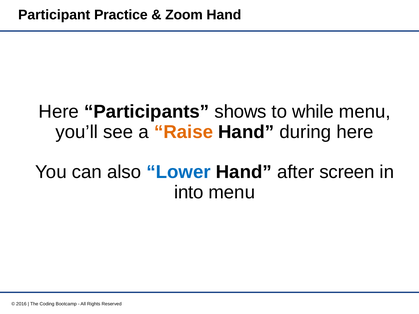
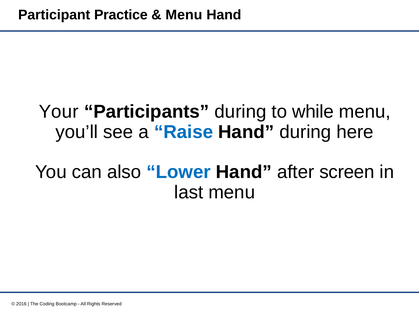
Zoom: Zoom -> Menu (184, 15)
Here: Here -> Your (59, 112)
Participants shows: shows -> during (241, 112)
Raise colour: orange -> blue (184, 132)
into: into -> last (189, 192)
